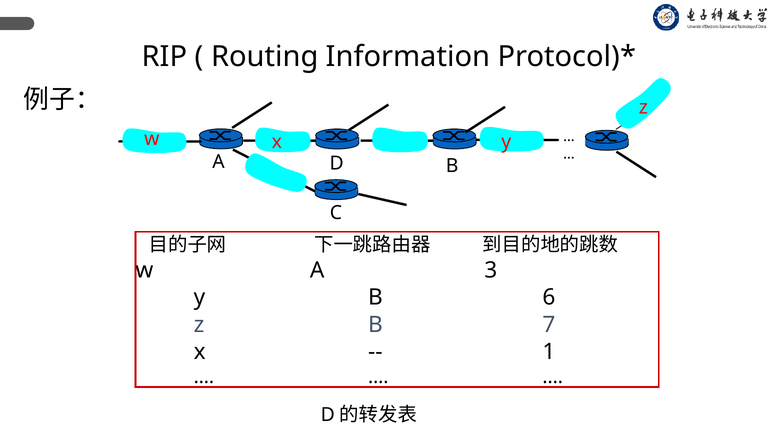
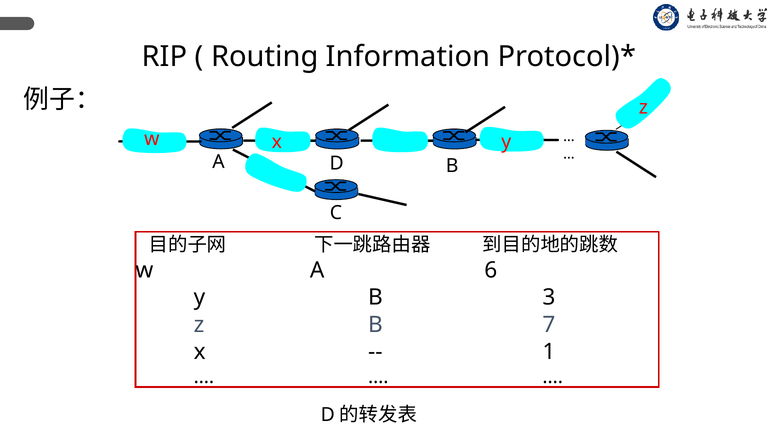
3: 3 -> 6 (491, 270)
6: 6 -> 3 (549, 297)
